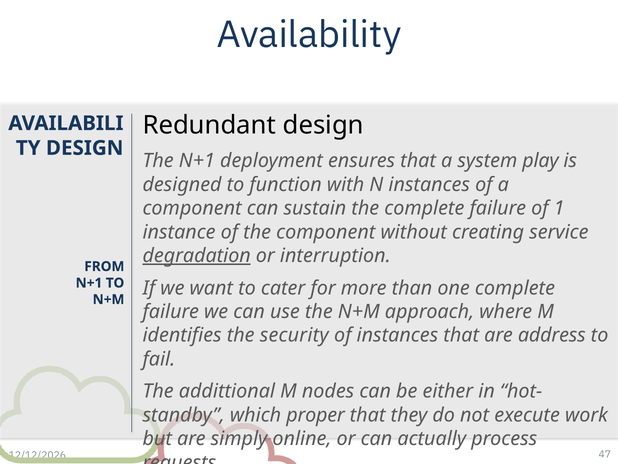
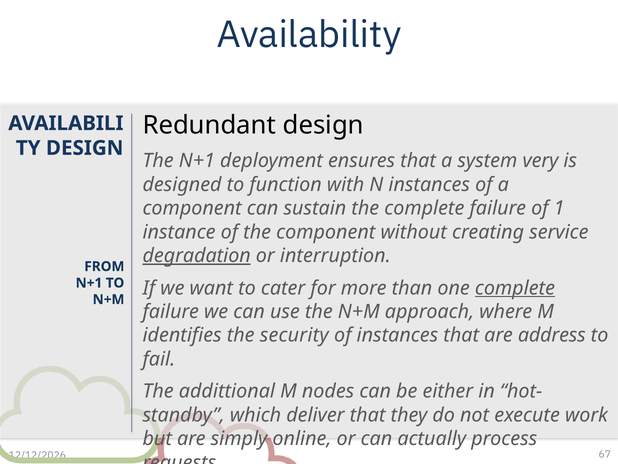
play: play -> very (540, 161)
complete underline: none -> present (515, 288)
proper: proper -> deliver (315, 415)
47: 47 -> 67 (605, 454)
